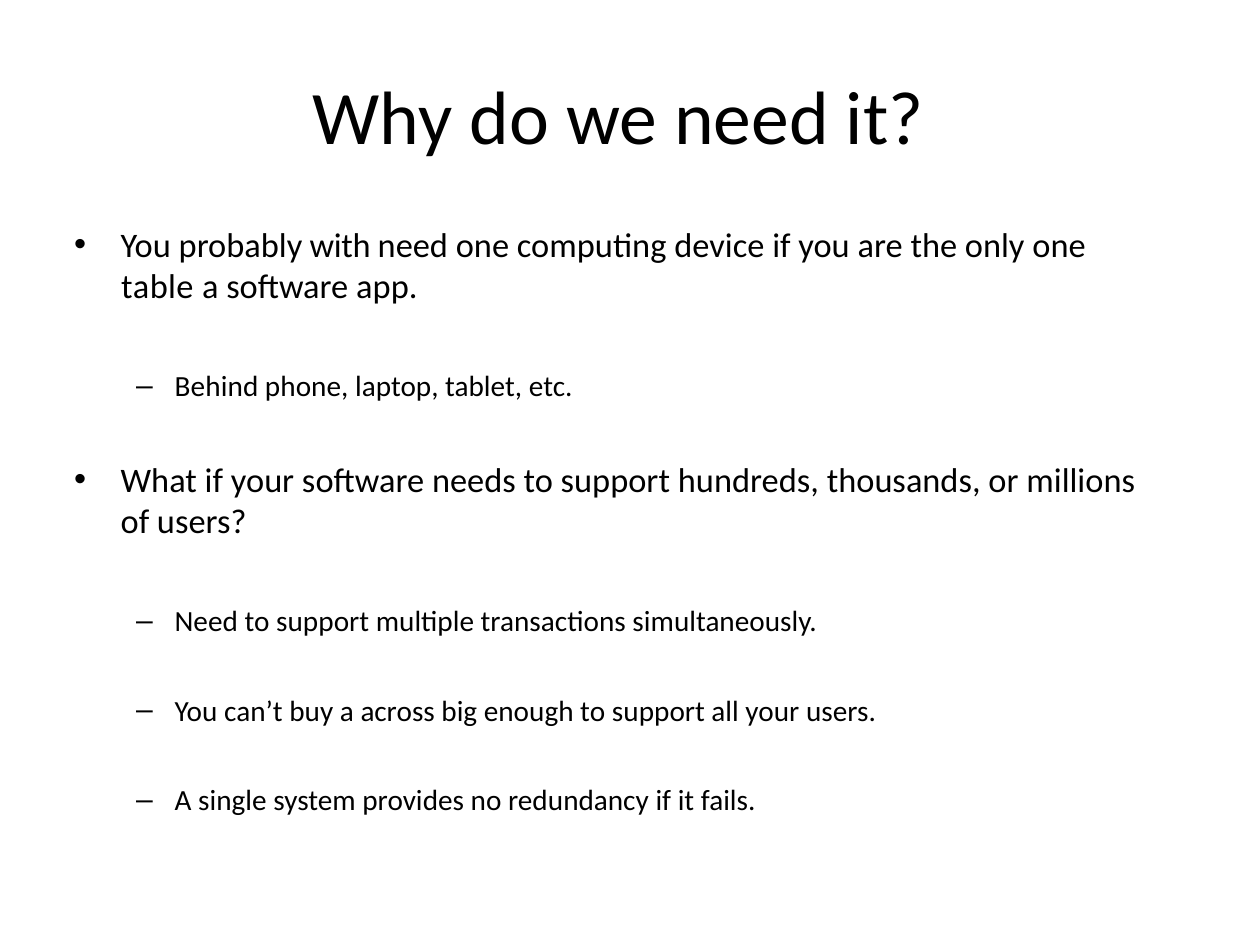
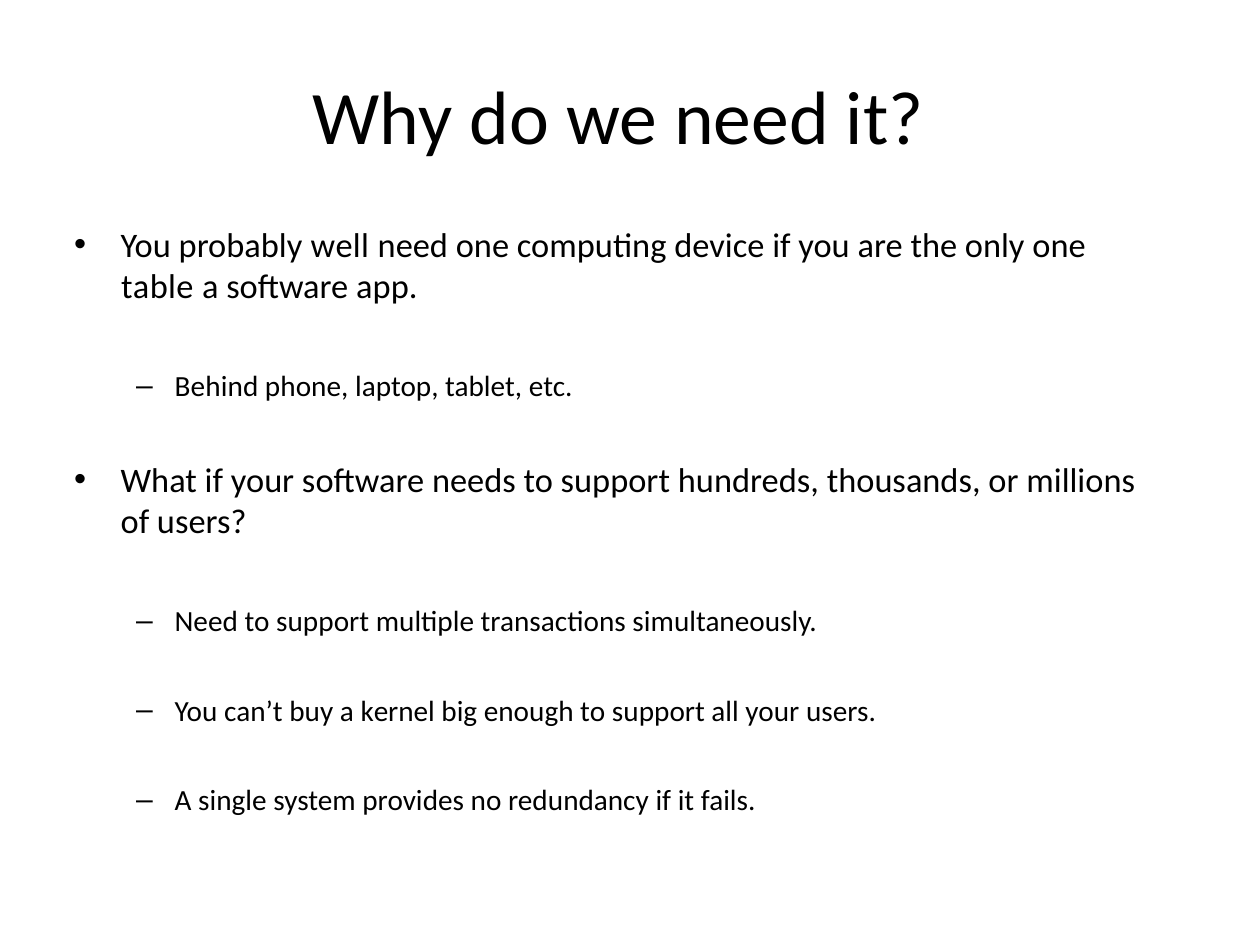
with: with -> well (340, 246)
across: across -> kernel (398, 711)
